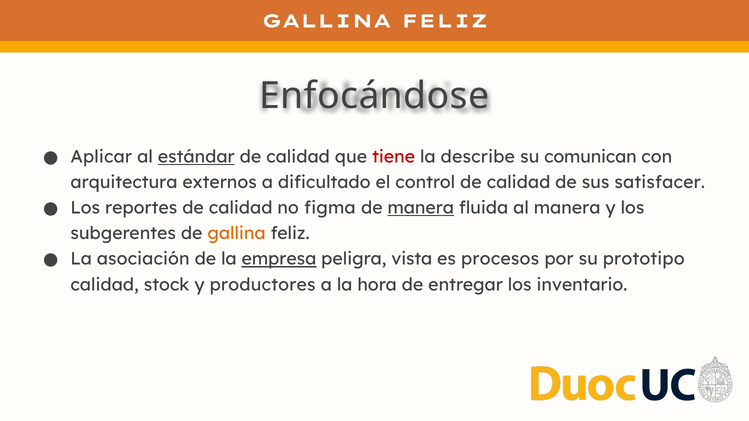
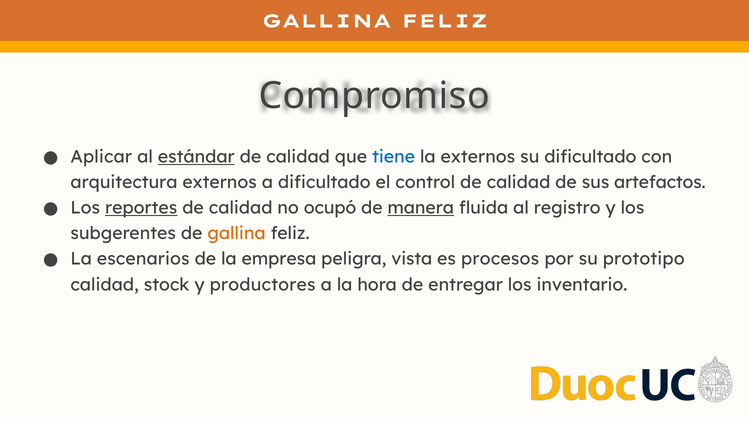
Enfocándose: Enfocándose -> Compromiso (374, 96)
tiene colour: red -> blue (394, 157)
la describe: describe -> externos (478, 157)
su comunican: comunican -> dificultado (590, 157)
satisfacer: satisfacer -> artefactos (660, 183)
reportes underline: none -> present (141, 208)
figma: figma -> ocupó (330, 208)
al manera: manera -> registro (567, 208)
asociación: asociación -> escenarios (143, 259)
empresa underline: present -> none (279, 259)
